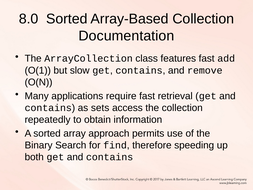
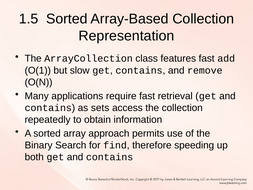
8.0: 8.0 -> 1.5 (29, 19)
Documentation: Documentation -> Representation (126, 36)
